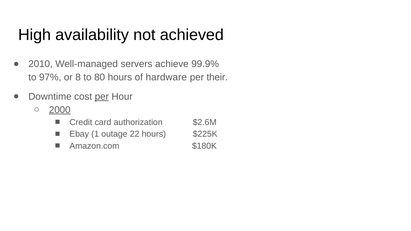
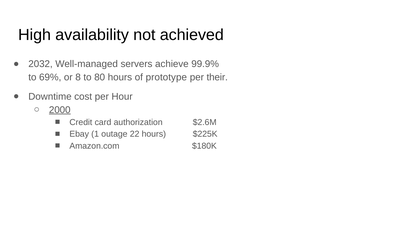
2010: 2010 -> 2032 (41, 64)
97%: 97% -> 69% (50, 78)
hardware: hardware -> prototype (166, 78)
per underline: present -> none (102, 97)
